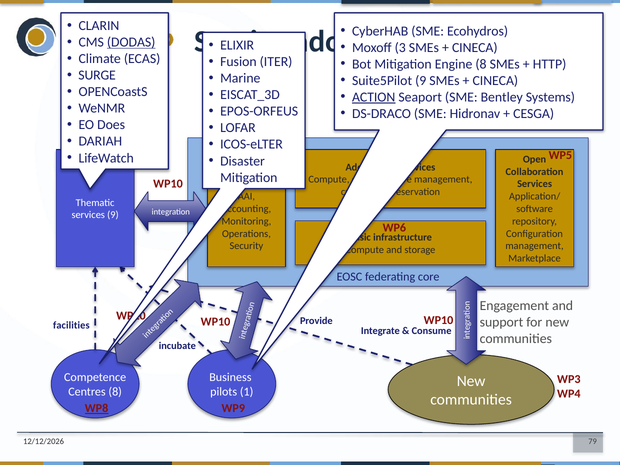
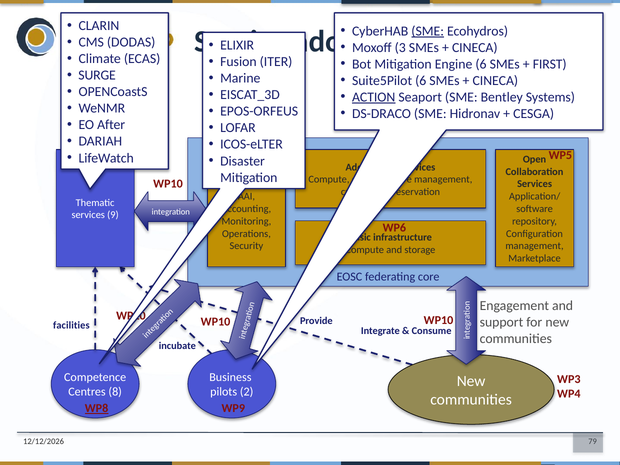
SME underline: none -> present (428, 31)
DODAS underline: present -> none (131, 42)
Engine 8: 8 -> 6 (481, 64)
HTTP: HTTP -> FIRST (550, 64)
Suite5Pilot 9: 9 -> 6 (421, 81)
Does: Does -> After (111, 125)
1: 1 -> 2 (247, 392)
